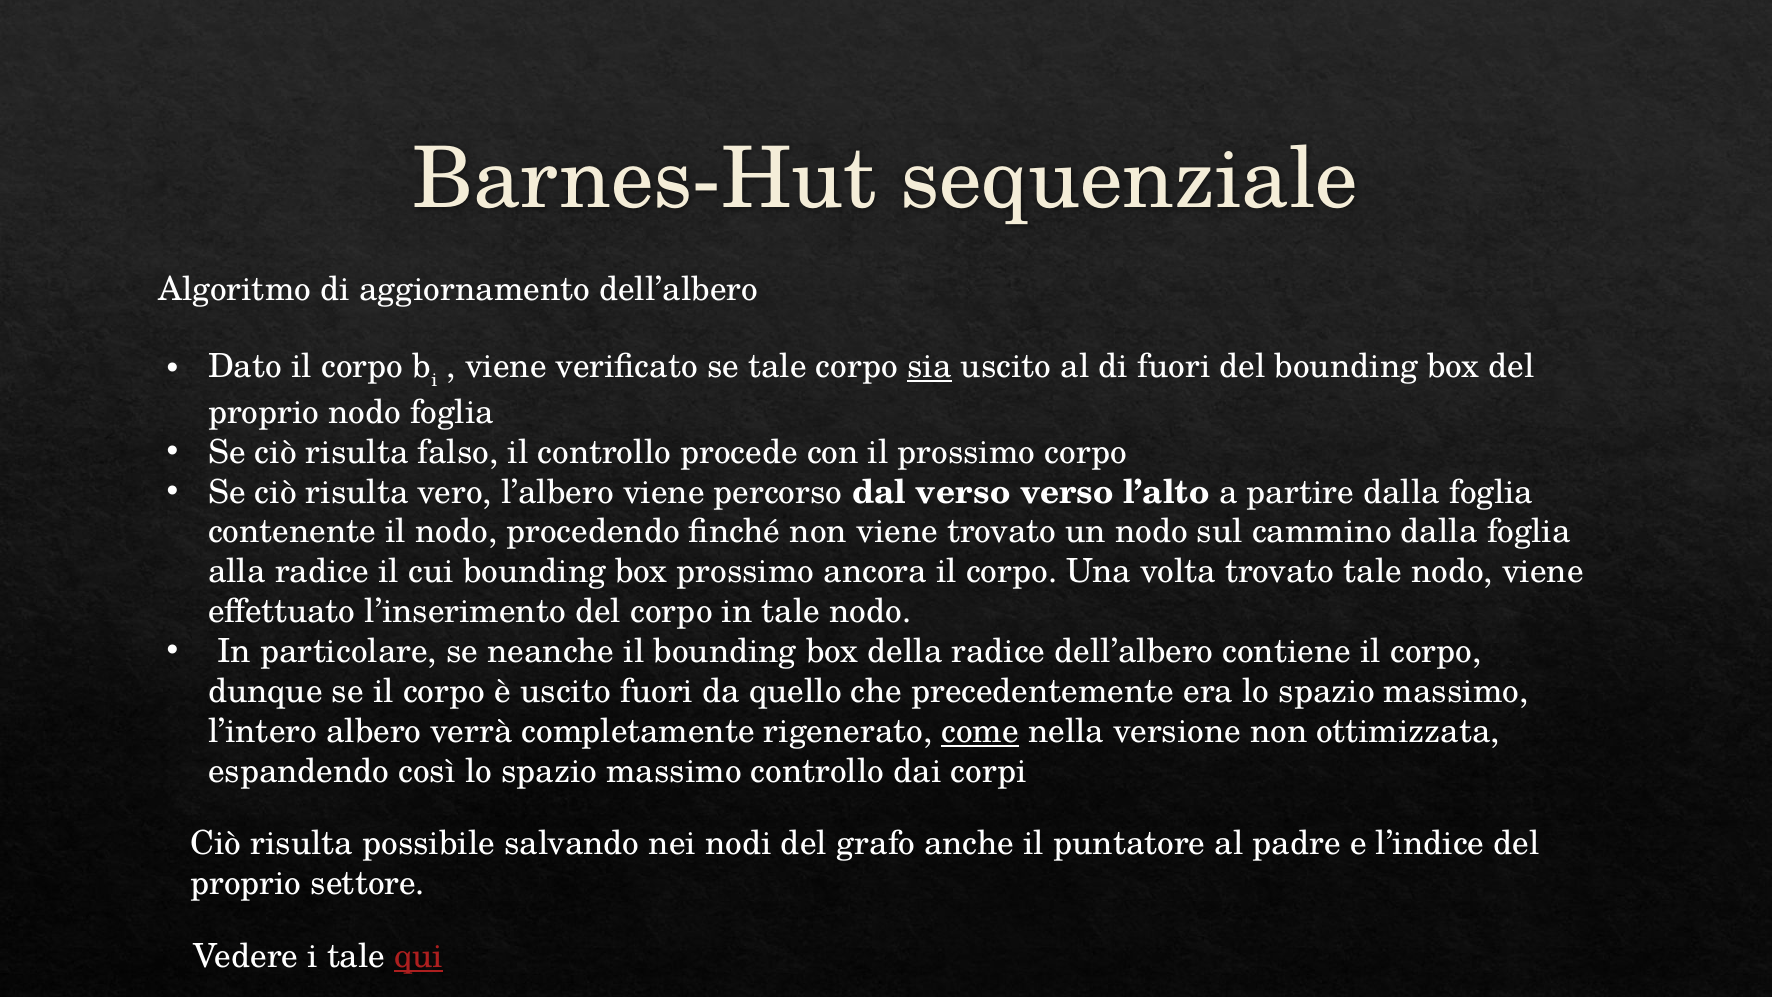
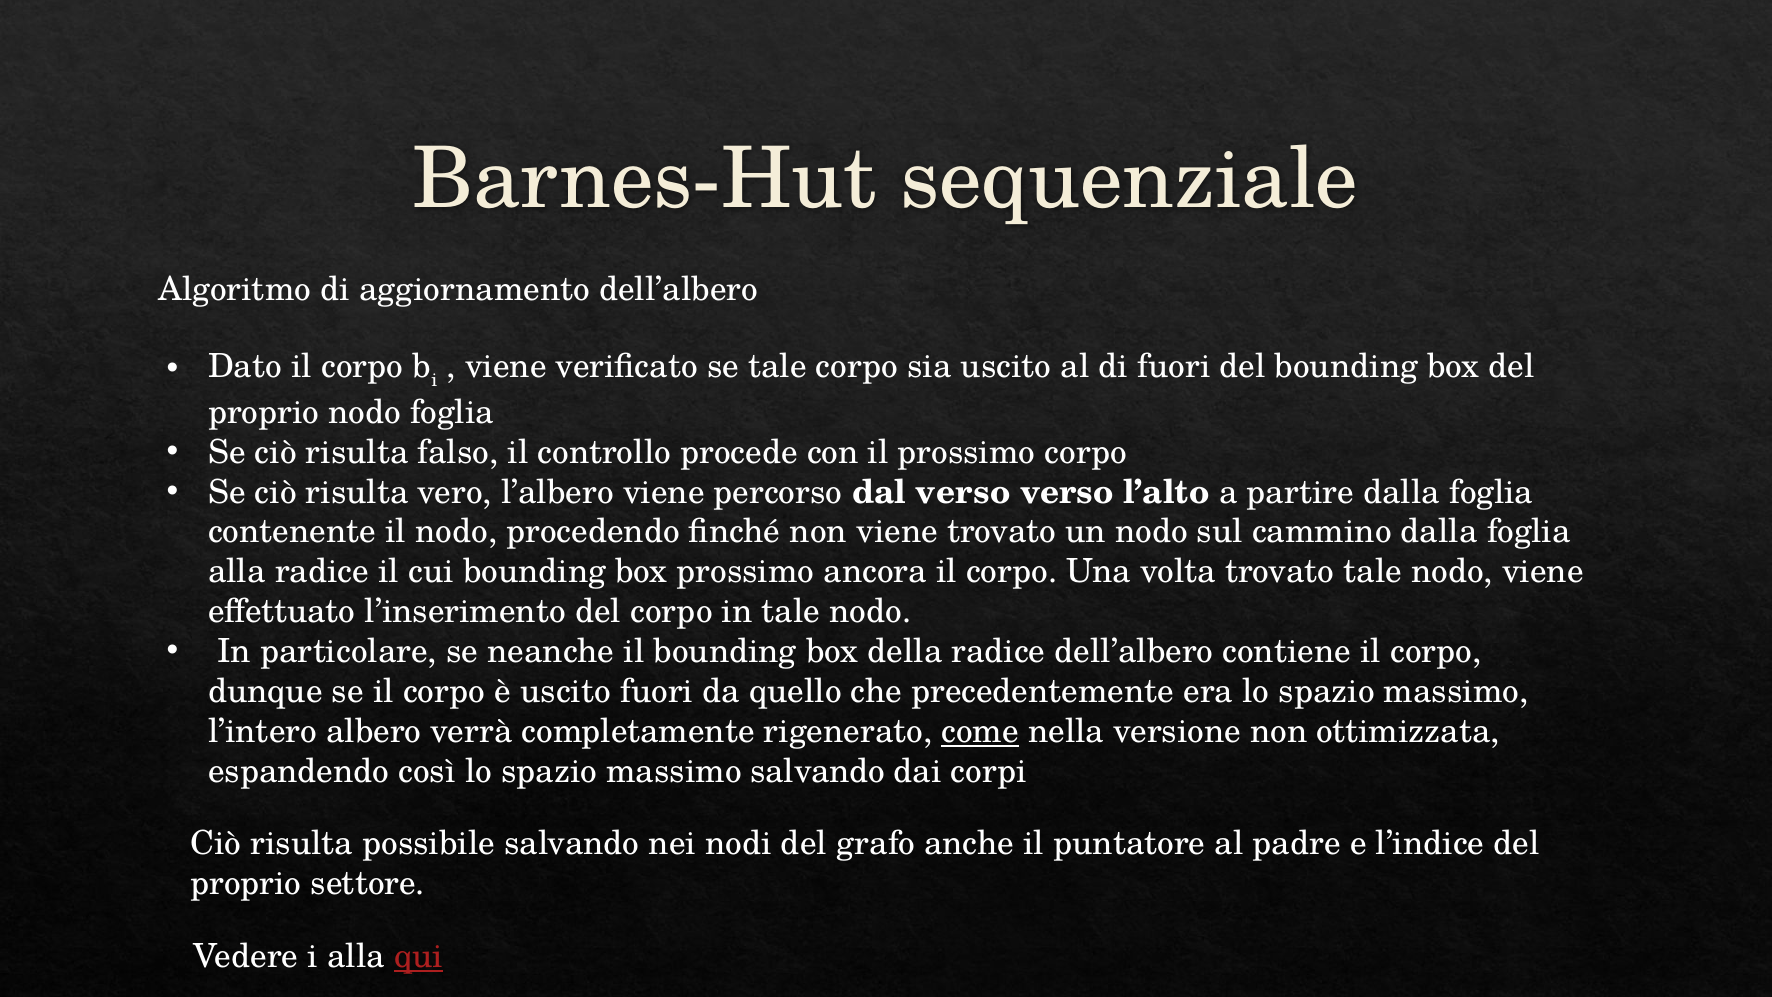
sia underline: present -> none (930, 367)
massimo controllo: controllo -> salvando (818, 771)
i tale: tale -> alla (356, 957)
